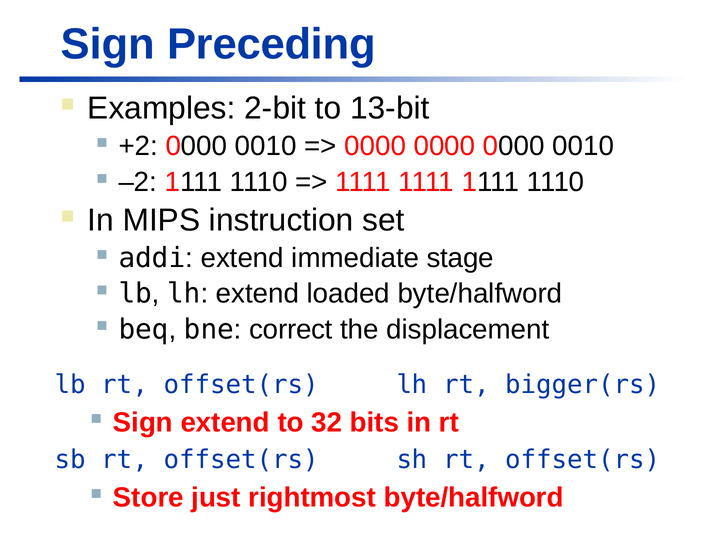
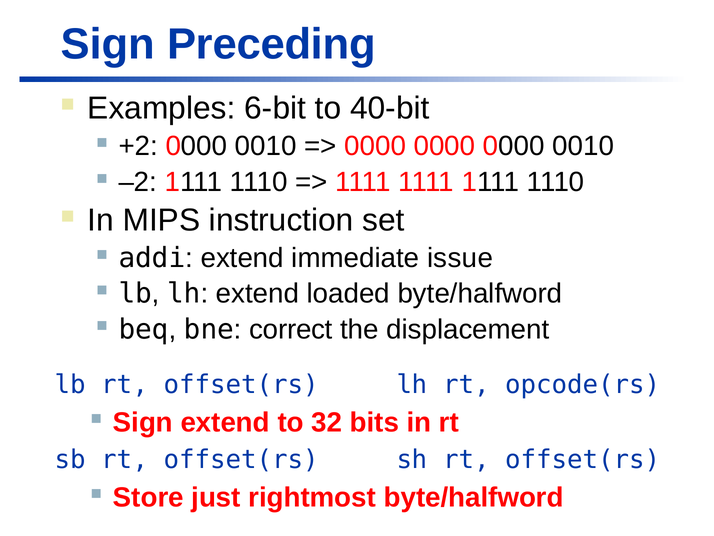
2-bit: 2-bit -> 6-bit (275, 108)
13-bit: 13-bit -> 40-bit (390, 108)
stage: stage -> issue (460, 258)
bigger(rs: bigger(rs -> opcode(rs (583, 384)
